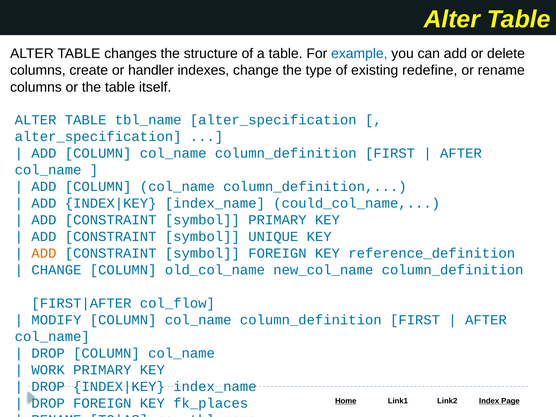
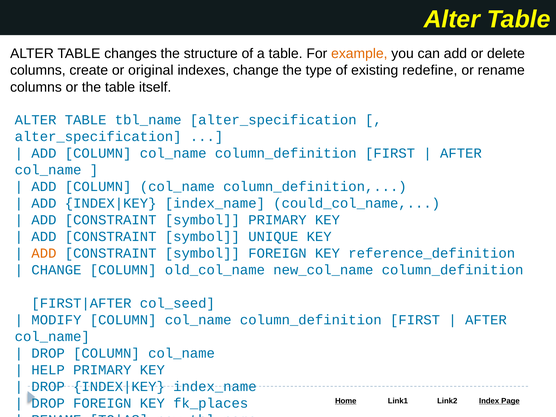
example colour: blue -> orange (359, 54)
handler: handler -> original (151, 70)
col_flow: col_flow -> col_seed (177, 303)
WORK: WORK -> HELP (48, 370)
